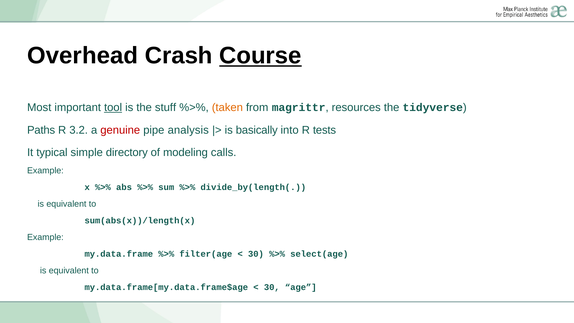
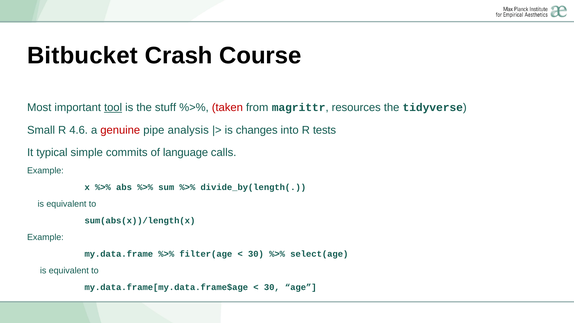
Overhead: Overhead -> Bitbucket (83, 56)
Course underline: present -> none (260, 56)
taken colour: orange -> red (227, 108)
Paths: Paths -> Small (41, 130)
3.2: 3.2 -> 4.6 (79, 130)
basically: basically -> changes (257, 130)
directory: directory -> commits (127, 152)
modeling: modeling -> language (186, 152)
